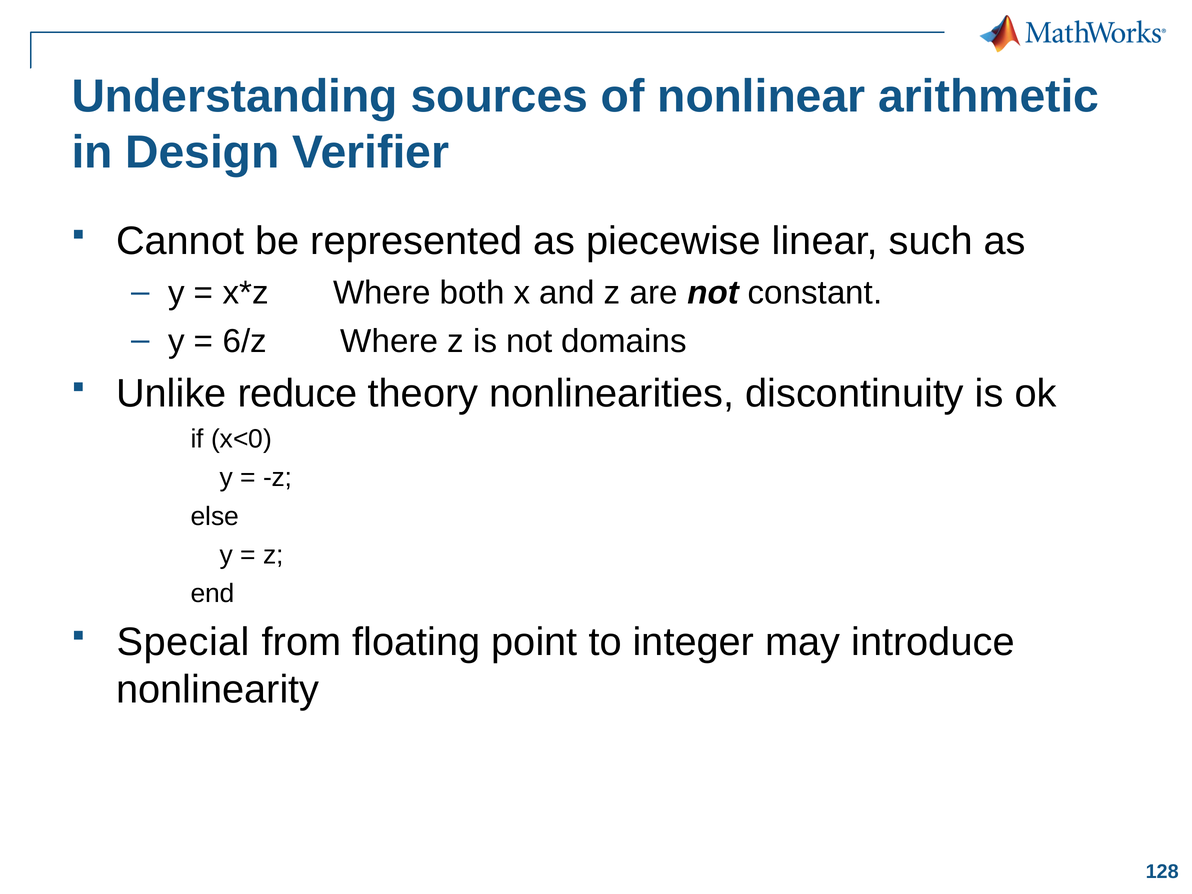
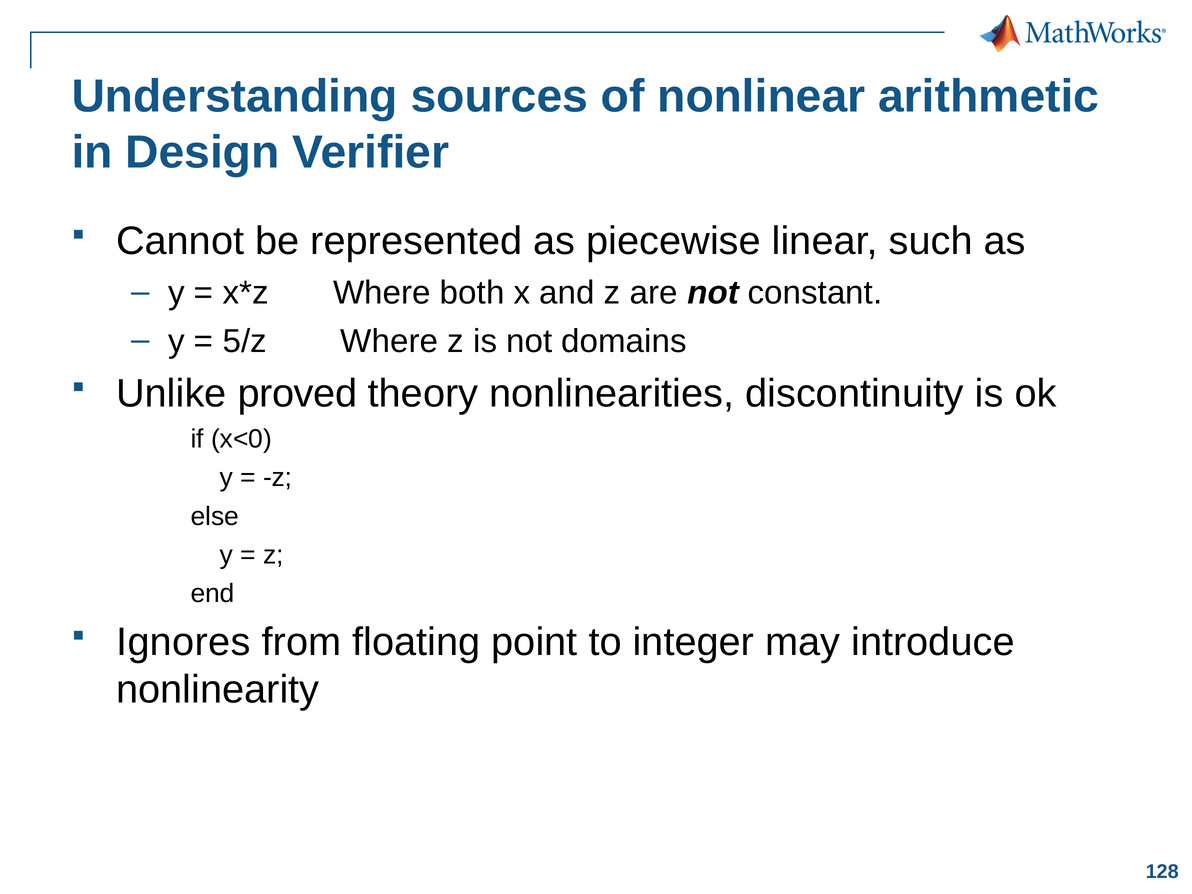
6/z: 6/z -> 5/z (245, 341)
reduce: reduce -> proved (297, 393)
Special: Special -> Ignores (183, 642)
